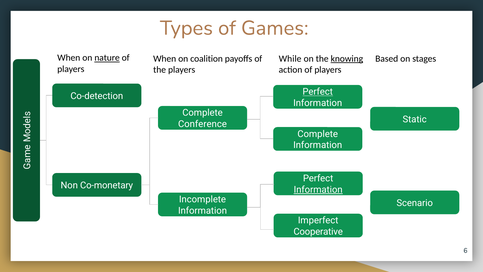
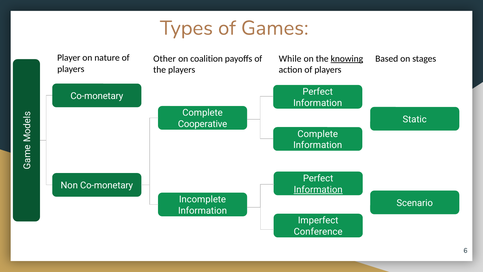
When: When -> Player (69, 58)
nature underline: present -> none (107, 58)
When: When -> Other (165, 59)
Perfect underline: present -> none (318, 92)
Co-detection: Co-detection -> Co-monetary (97, 96)
Conference: Conference -> Cooperative (203, 124)
Cooperative: Cooperative -> Conference (318, 232)
